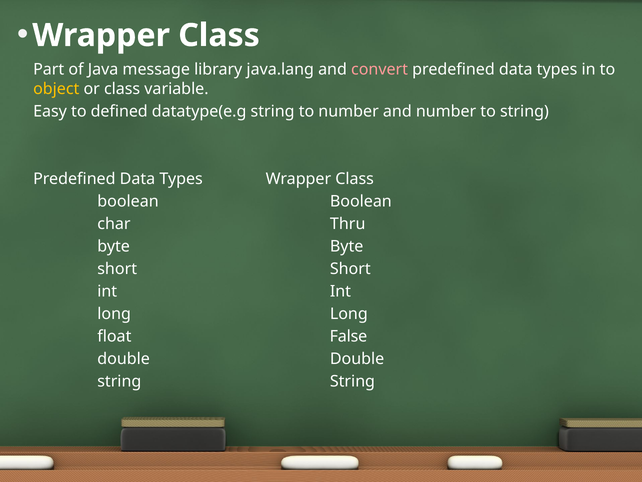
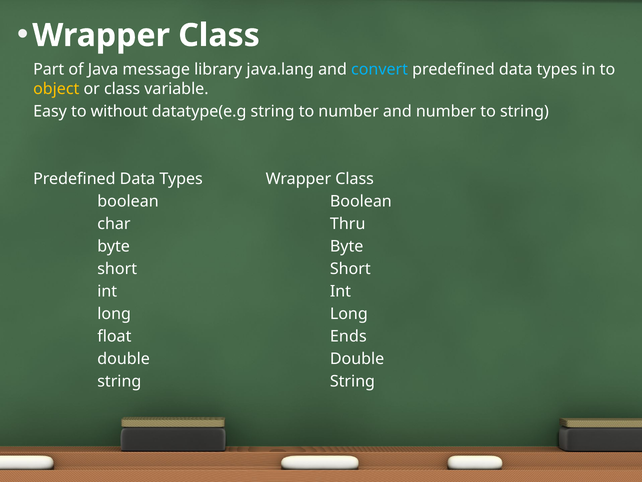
convert colour: pink -> light blue (380, 70)
defined: defined -> without (119, 111)
False: False -> Ends (348, 336)
